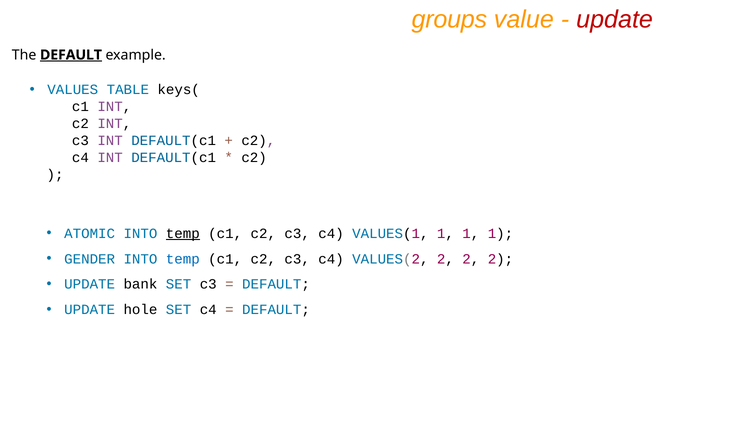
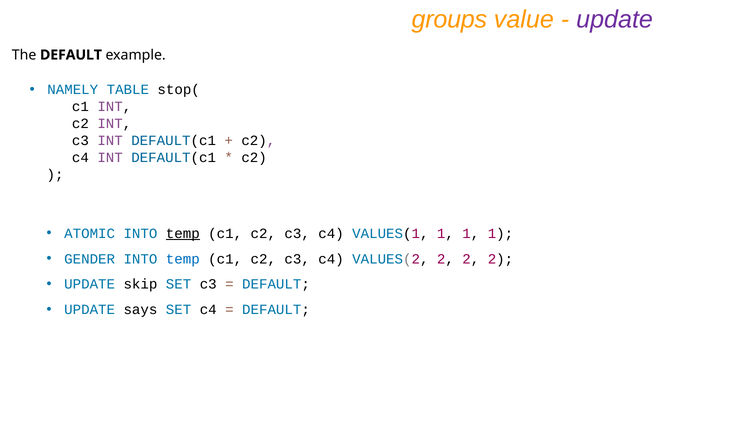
update colour: red -> purple (615, 20)
DEFAULT underline: present -> none (71, 55)
VALUES: VALUES -> NAMELY (73, 90)
keys(: keys( -> stop( (179, 90)
bank: bank -> skip (140, 285)
hole: hole -> says (140, 310)
